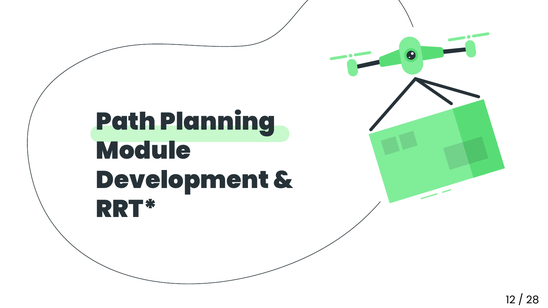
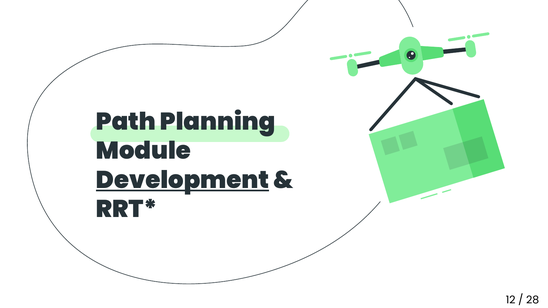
Development underline: none -> present (183, 180)
